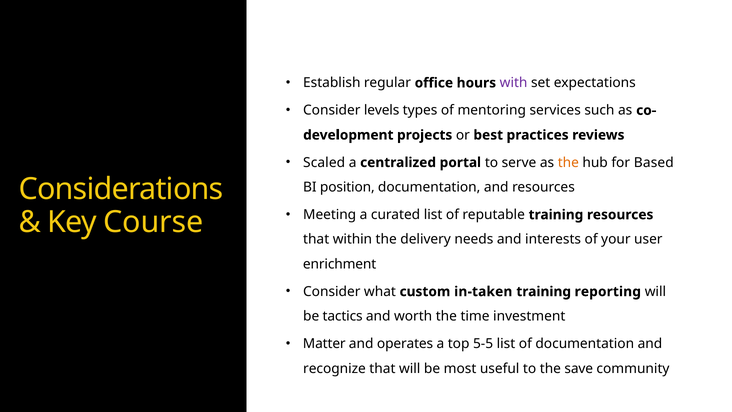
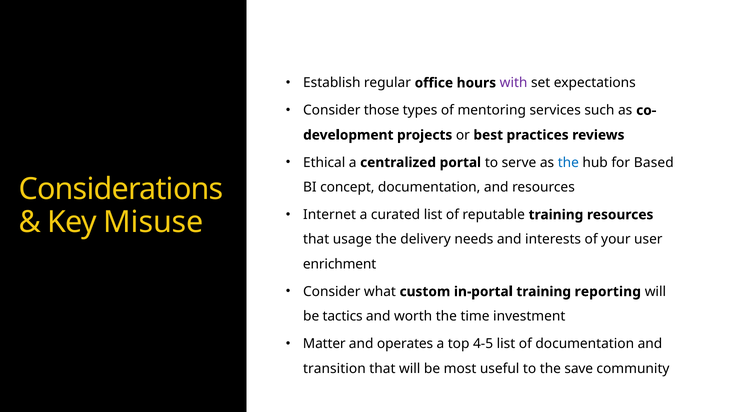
levels: levels -> those (382, 110)
Scaled: Scaled -> Ethical (324, 162)
the colour: orange -> blue (568, 162)
position: position -> concept (347, 187)
Meeting: Meeting -> Internet (330, 215)
Course: Course -> Misuse (153, 222)
within: within -> usage (352, 239)
in-taken: in-taken -> in-portal (483, 291)
5-5: 5-5 -> 4-5 (483, 344)
recognize: recognize -> transition (334, 368)
